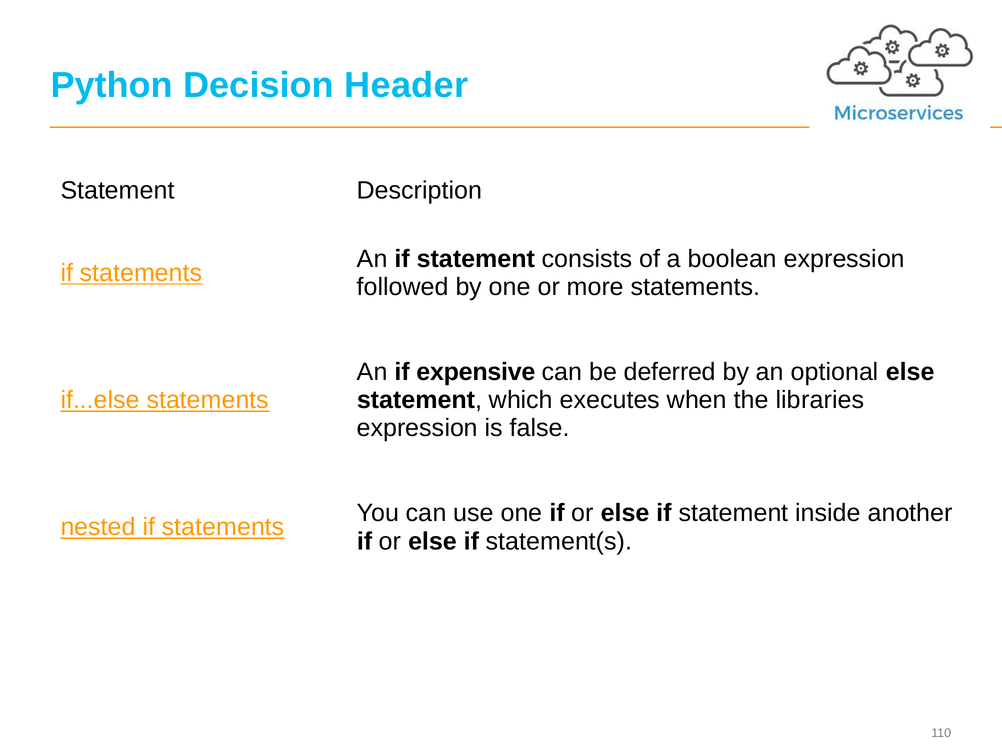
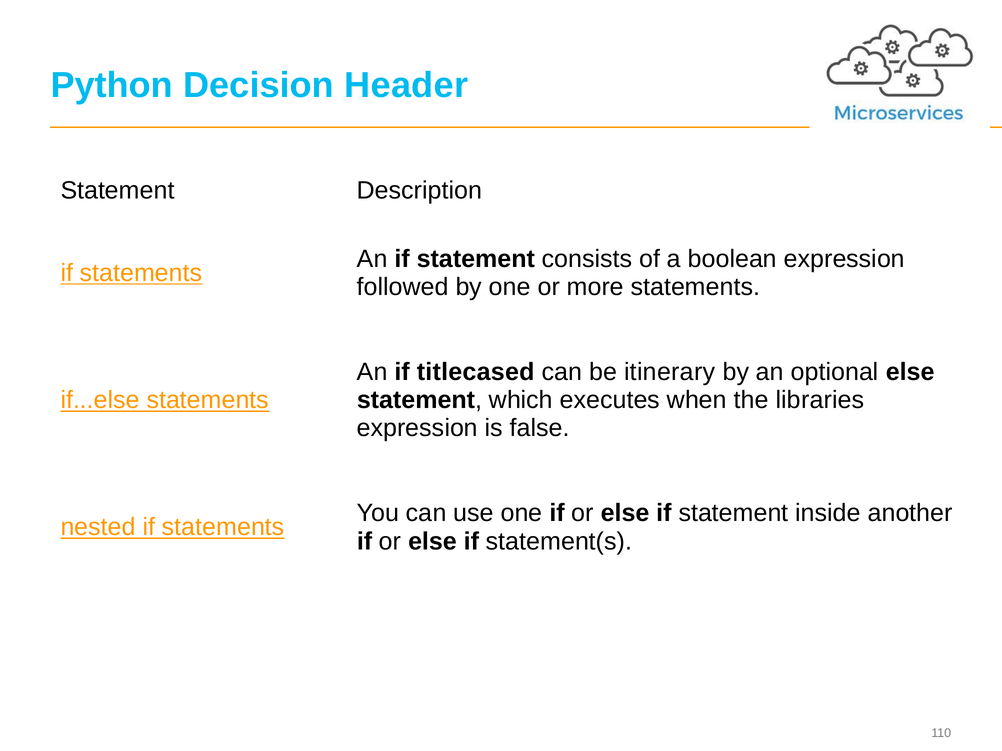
expensive: expensive -> titlecased (476, 372)
deferred: deferred -> itinerary (670, 372)
